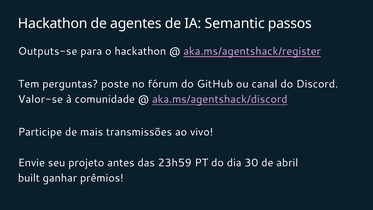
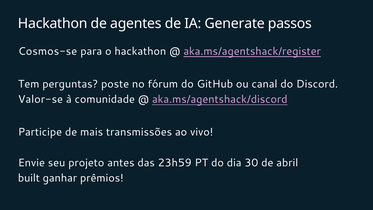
Semantic: Semantic -> Generate (235, 23)
Outputs-se: Outputs-se -> Cosmos-se (48, 51)
